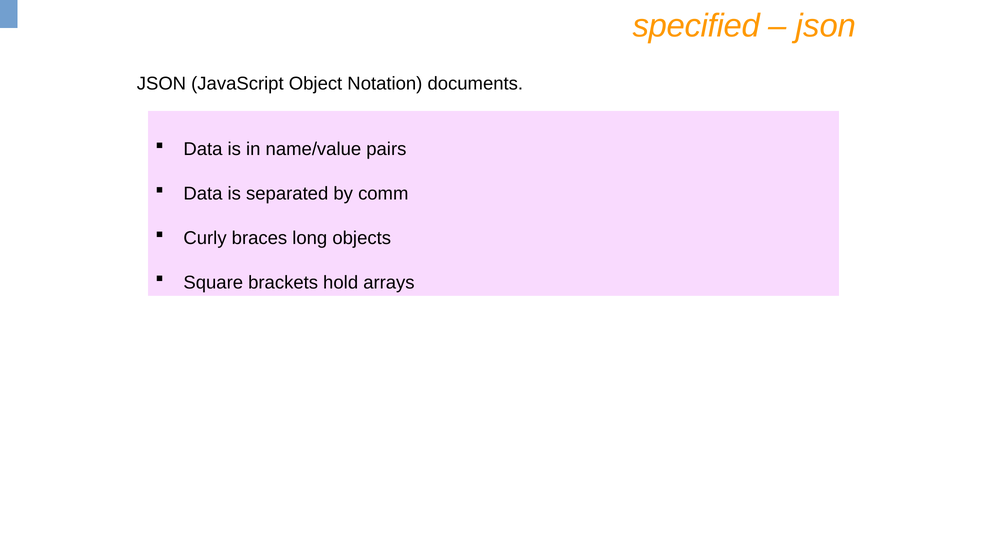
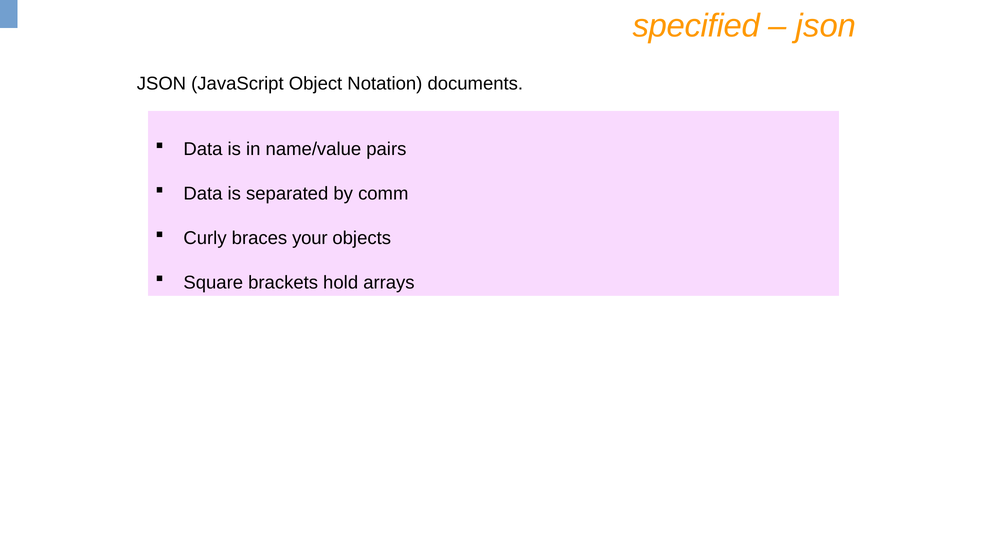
long: long -> your (310, 238)
